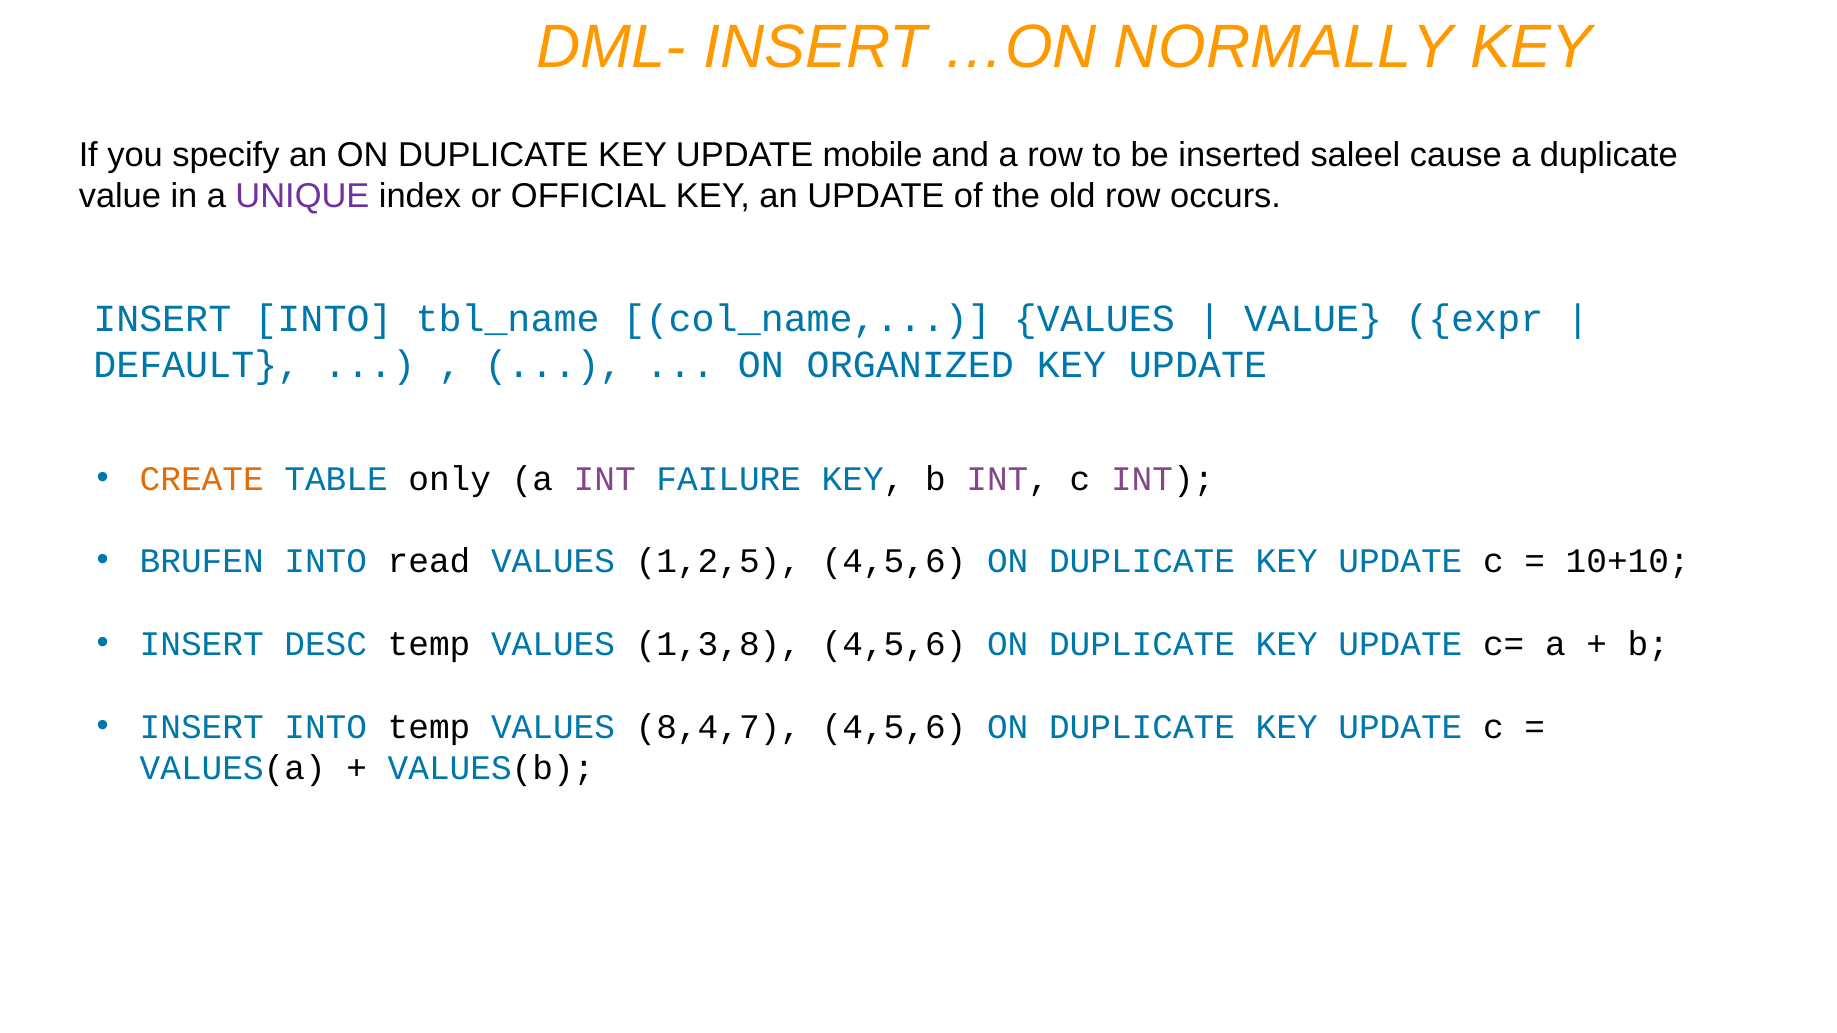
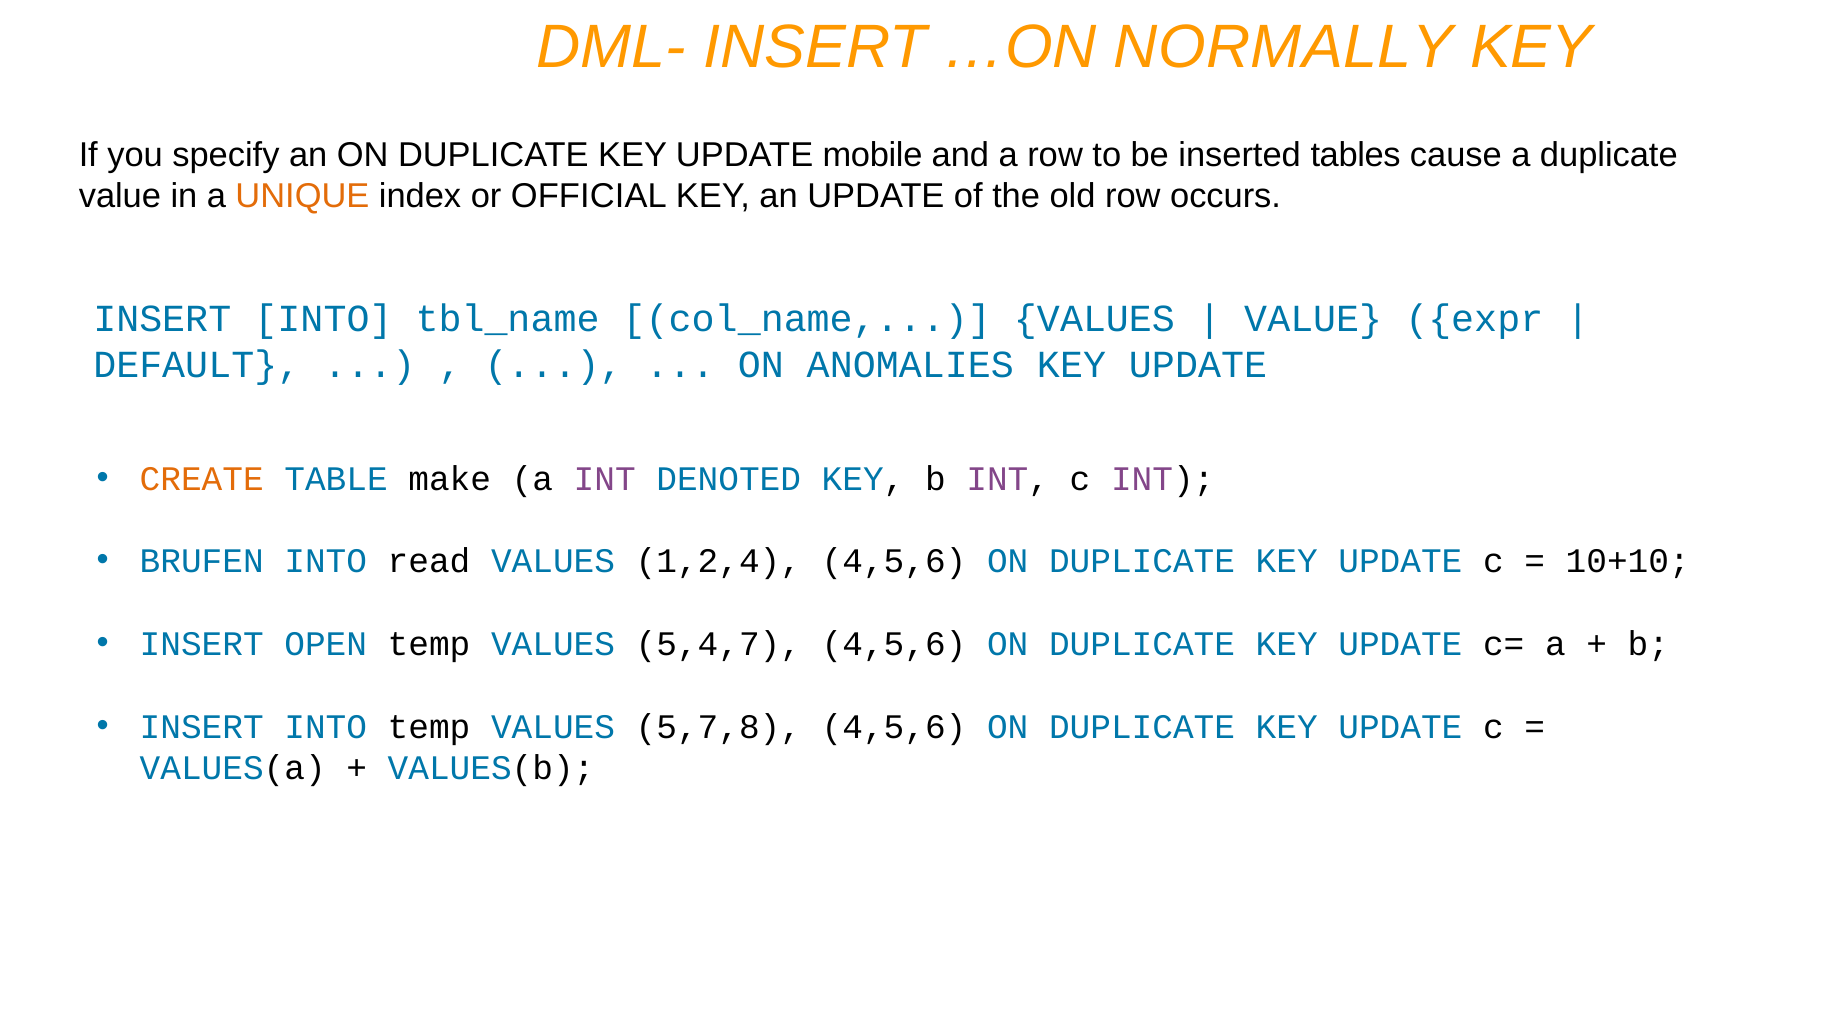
saleel: saleel -> tables (1356, 155)
UNIQUE colour: purple -> orange (302, 196)
ORGANIZED: ORGANIZED -> ANOMALIES (910, 365)
only: only -> make (450, 479)
FAILURE: FAILURE -> DENOTED (729, 479)
1,2,5: 1,2,5 -> 1,2,4 (718, 562)
DESC: DESC -> OPEN (326, 644)
1,3,8: 1,3,8 -> 5,4,7 (718, 644)
8,4,7: 8,4,7 -> 5,7,8 (718, 727)
